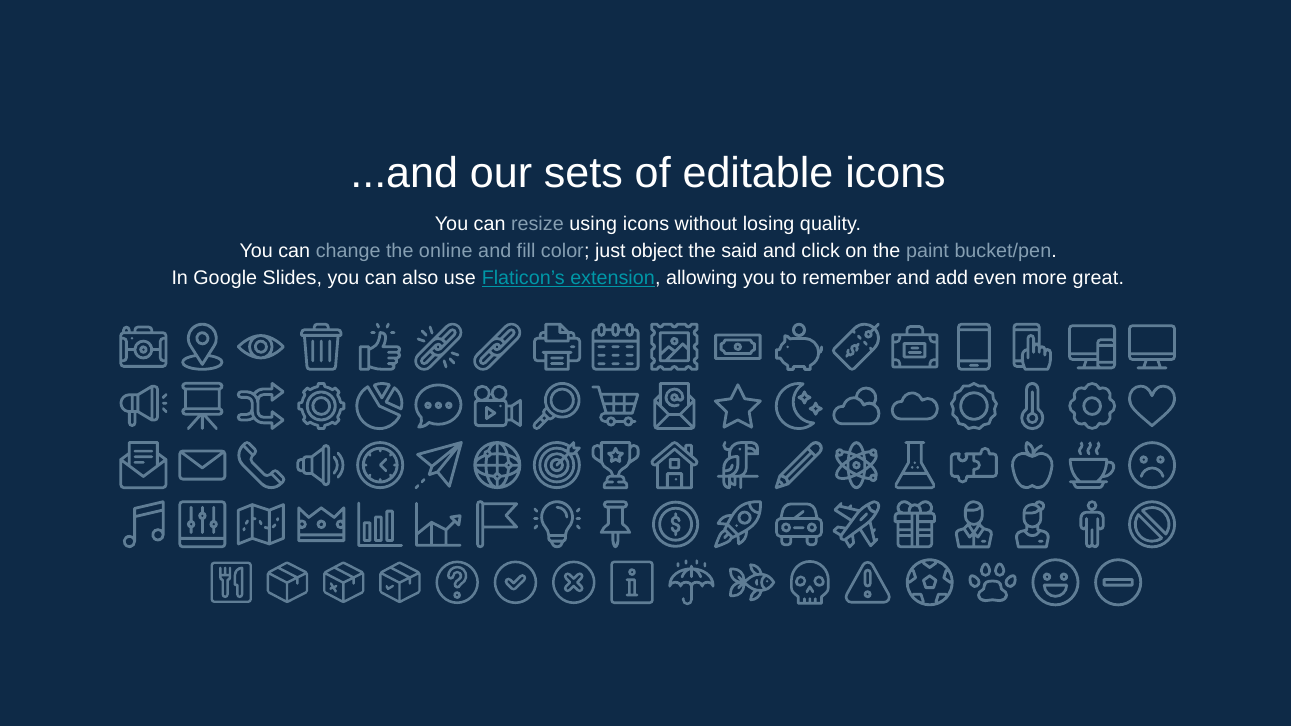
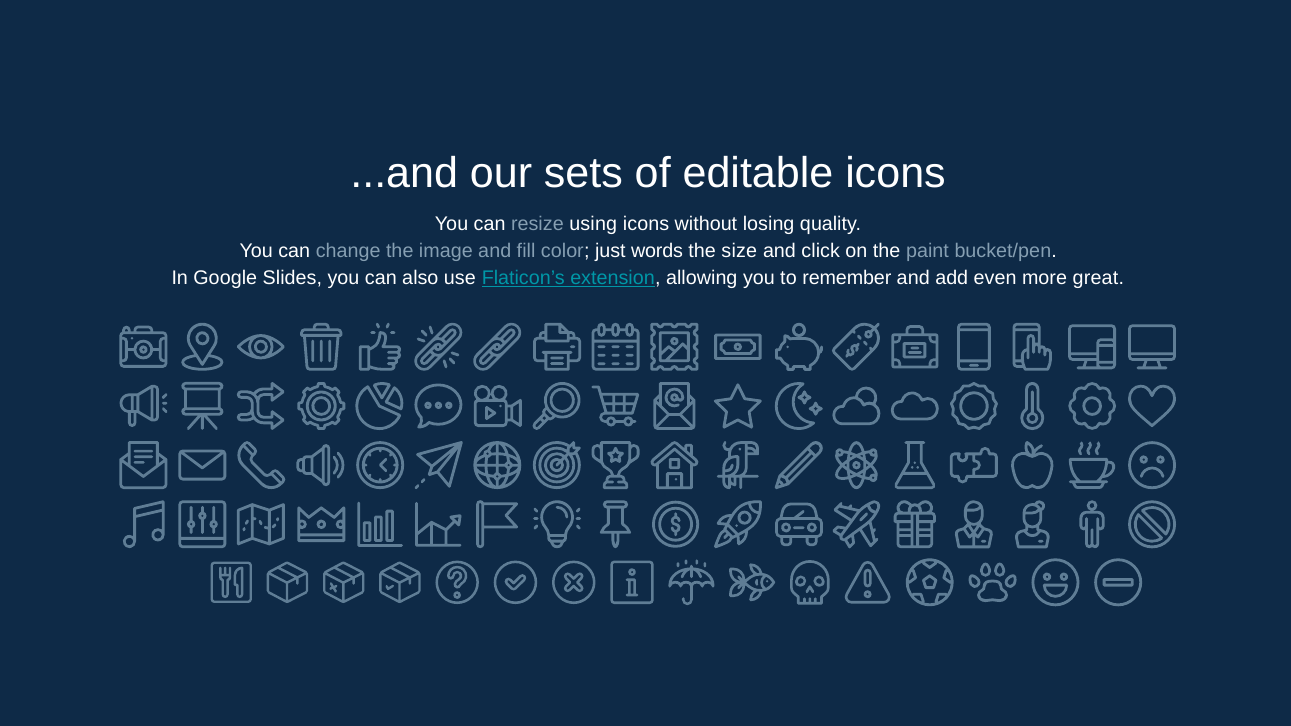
online: online -> image (446, 251)
object: object -> words (657, 251)
said: said -> size (739, 251)
